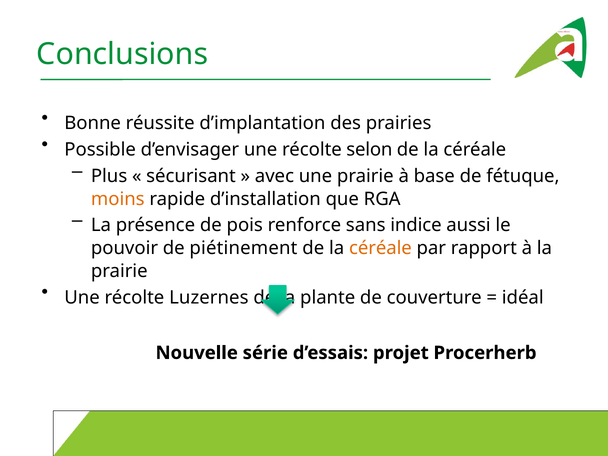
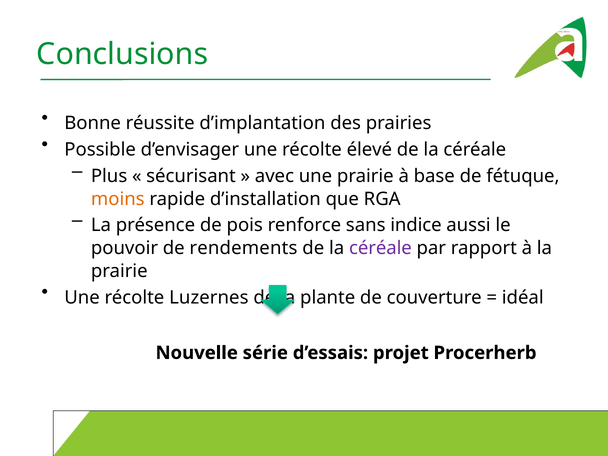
selon: selon -> élevé (369, 150)
piétinement: piétinement -> rendements (243, 248)
céréale colour: orange -> purple (380, 248)
